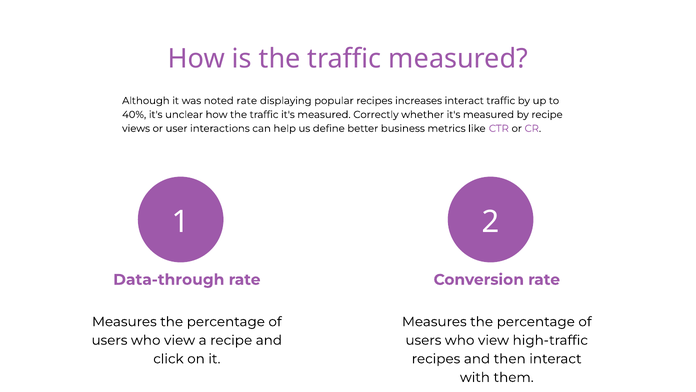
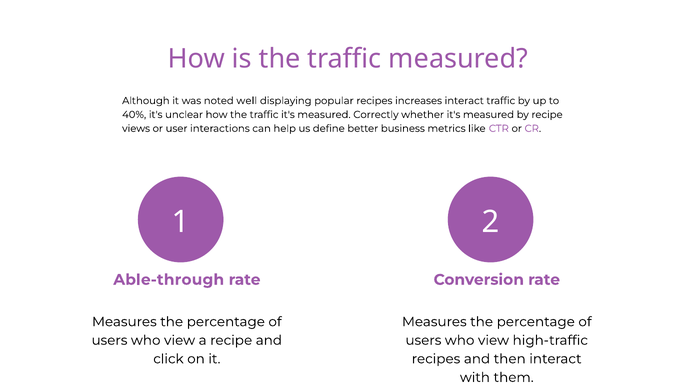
noted rate: rate -> well (247, 101)
Data-through: Data-through -> Able-through (169, 279)
